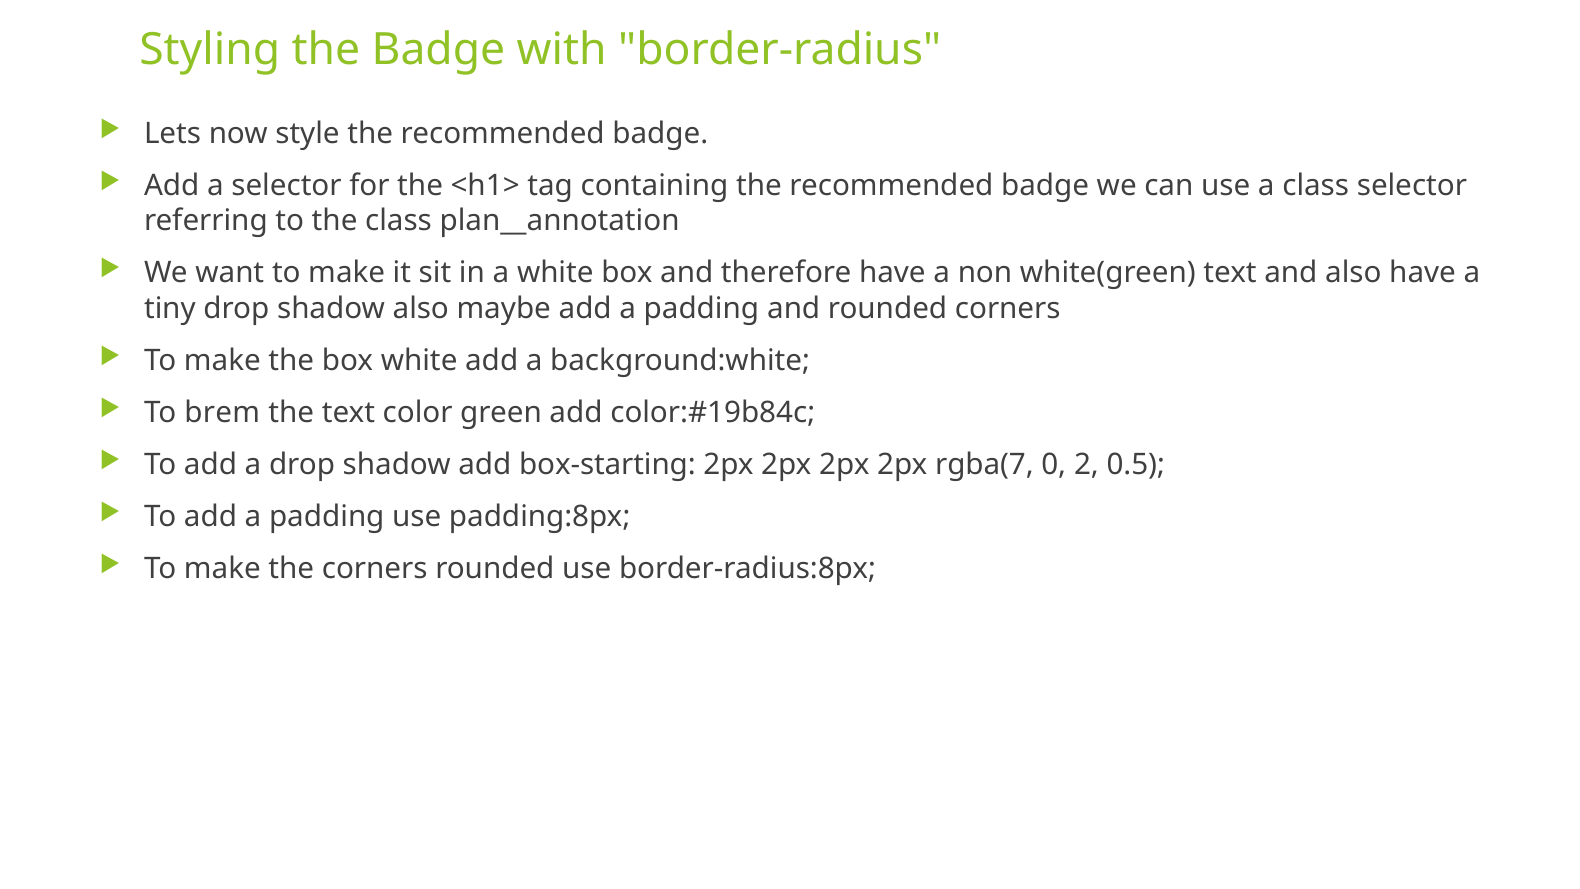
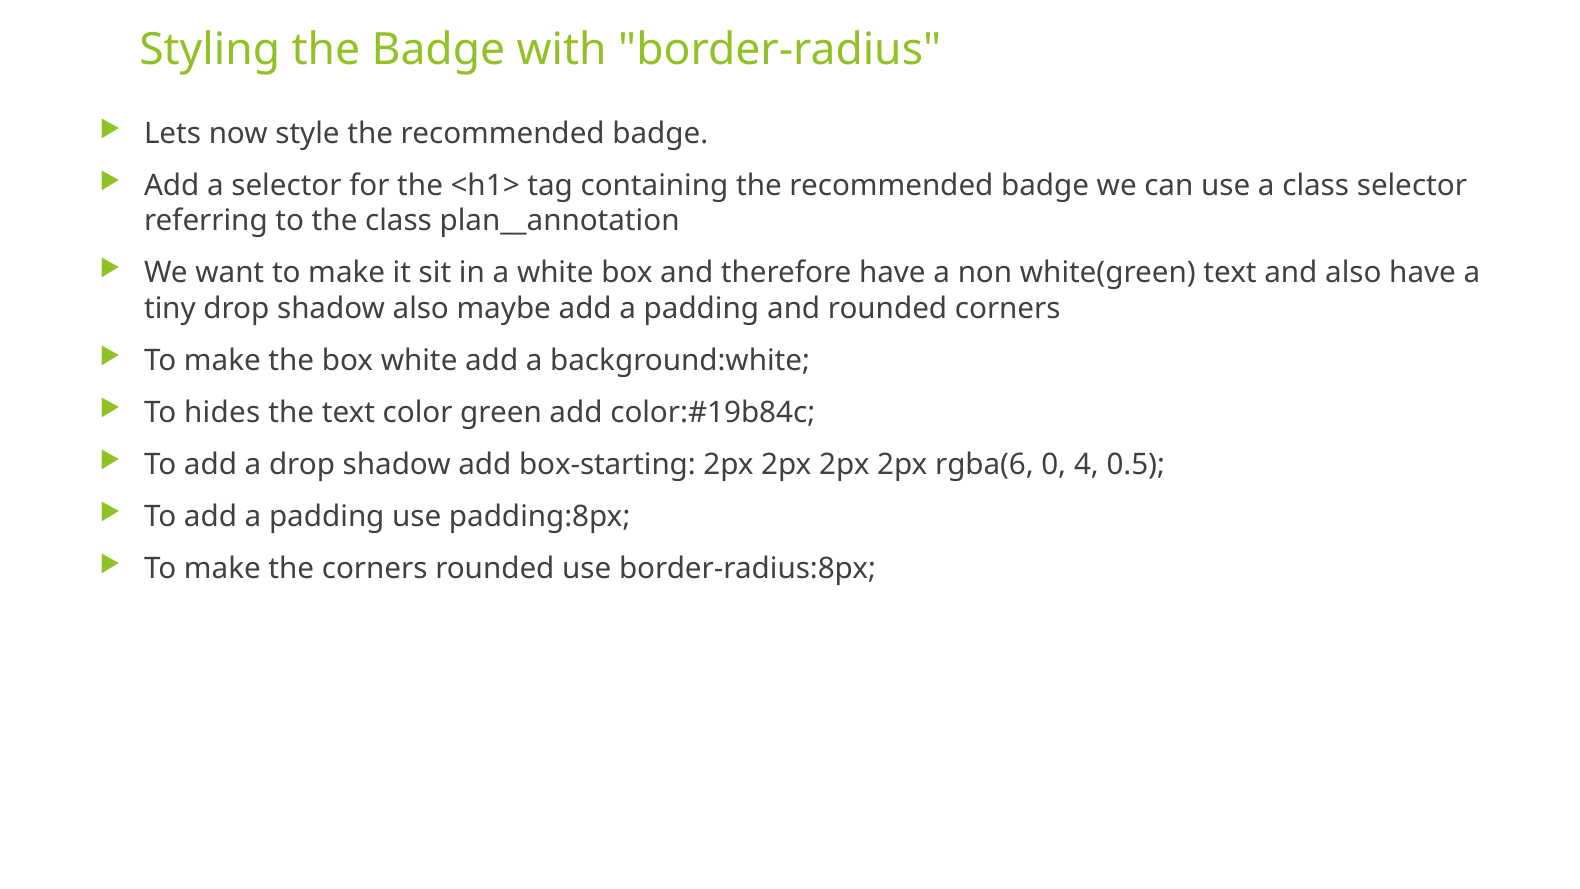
brem: brem -> hides (222, 413)
rgba(7: rgba(7 -> rgba(6 (984, 465)
2: 2 -> 4 (1086, 465)
